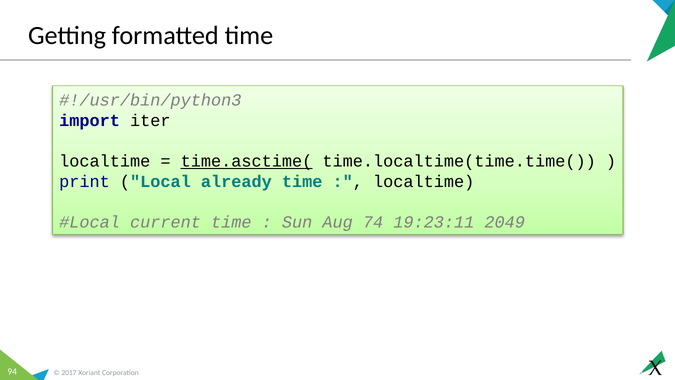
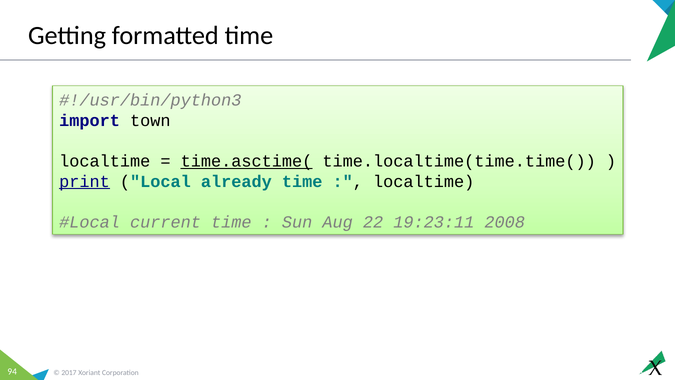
iter: iter -> town (150, 121)
print underline: none -> present (85, 181)
74: 74 -> 22 (373, 222)
2049: 2049 -> 2008 (505, 222)
